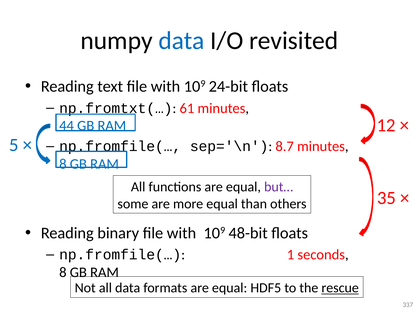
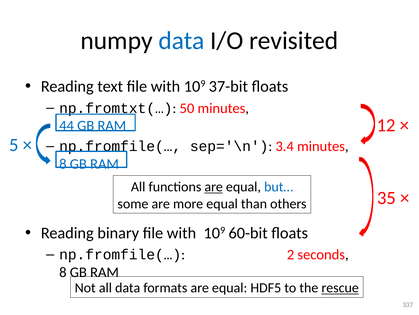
24-bit: 24-bit -> 37-bit (228, 86)
61: 61 -> 50 (187, 108)
8.7: 8.7 -> 3.4 (285, 146)
are underline: none -> present (214, 187)
but… colour: purple -> blue (279, 187)
48-bit: 48-bit -> 60-bit (248, 233)
1: 1 -> 2 (291, 254)
